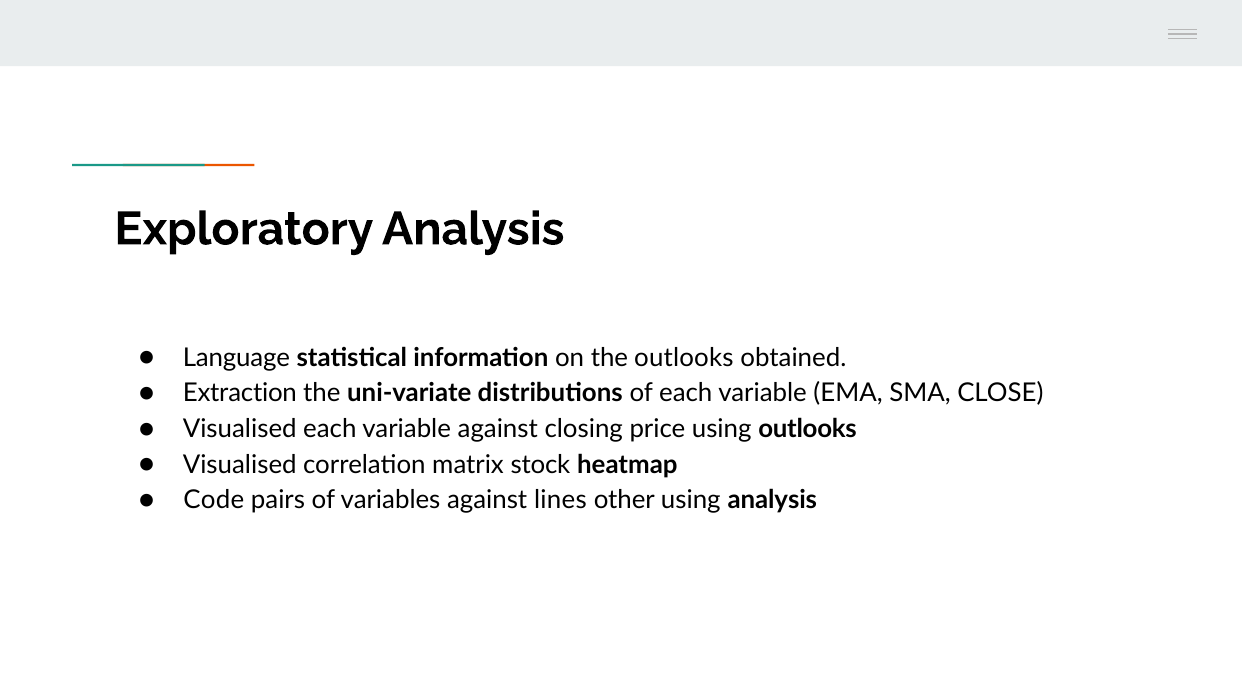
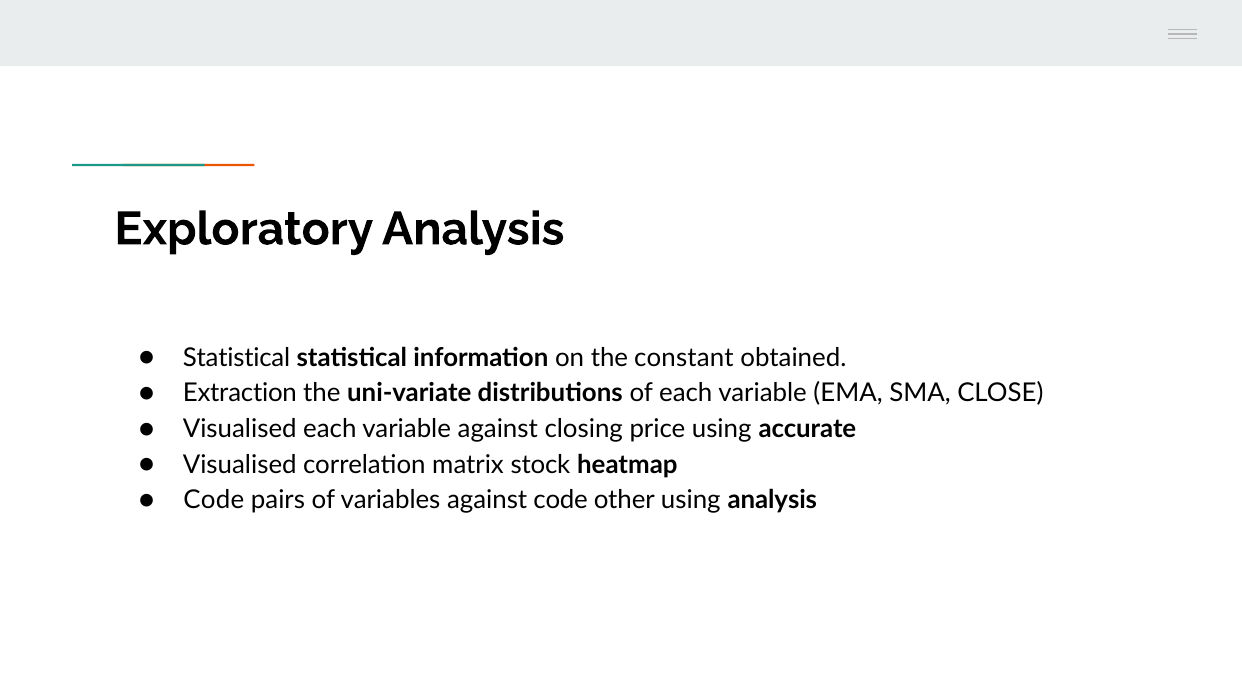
Language: Language -> Statistical (237, 357)
the outlooks: outlooks -> constant (684, 357)
using outlooks: outlooks -> accurate (807, 429)
against lines: lines -> code (561, 500)
